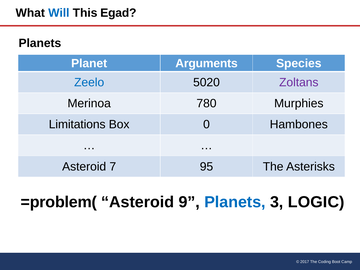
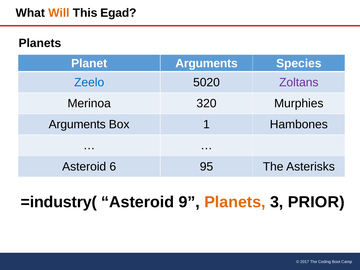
Will colour: blue -> orange (59, 13)
780: 780 -> 320 (207, 103)
Limitations: Limitations -> Arguments (77, 124)
0: 0 -> 1 (206, 124)
7: 7 -> 6 (113, 167)
=problem(: =problem( -> =industry( (59, 202)
Planets colour: blue -> orange (235, 202)
LOGIC: LOGIC -> PRIOR (316, 202)
